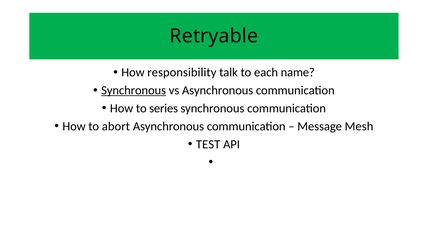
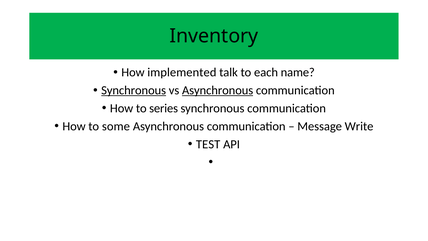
Retryable: Retryable -> Inventory (214, 36)
responsibility: responsibility -> implemented (182, 72)
Asynchronous underline: none -> present (218, 90)
abort: abort -> some (116, 126)
Mesh: Mesh -> Write (359, 126)
